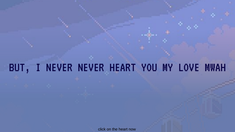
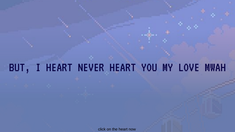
I NEVER: NEVER -> HEART (59, 67)
